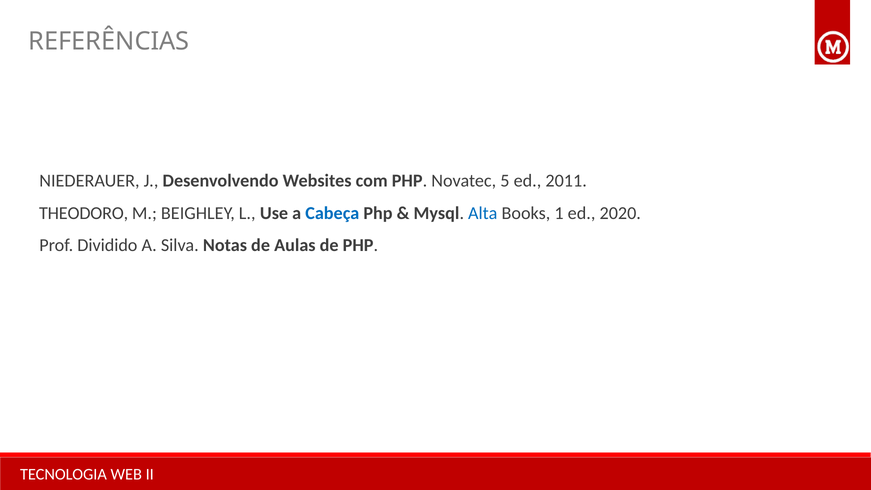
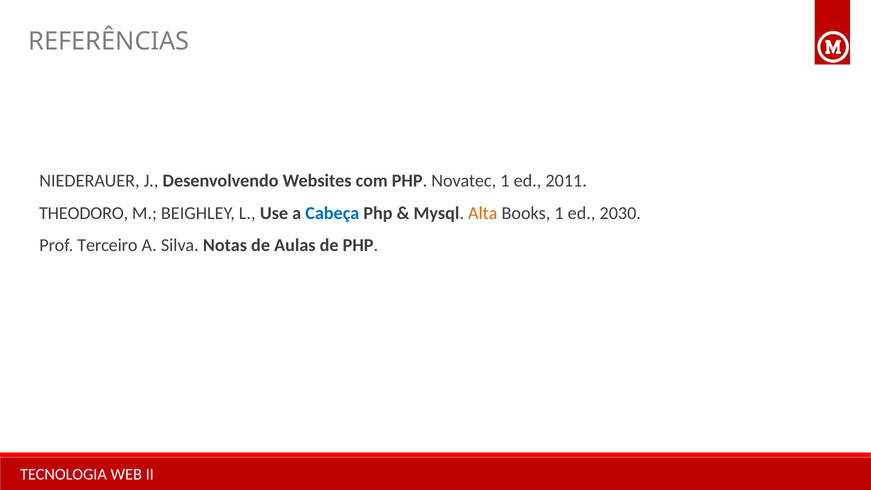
Novatec 5: 5 -> 1 (505, 181)
Alta colour: blue -> orange (483, 213)
2020: 2020 -> 2030 (620, 213)
Dividido: Dividido -> Terceiro (107, 245)
